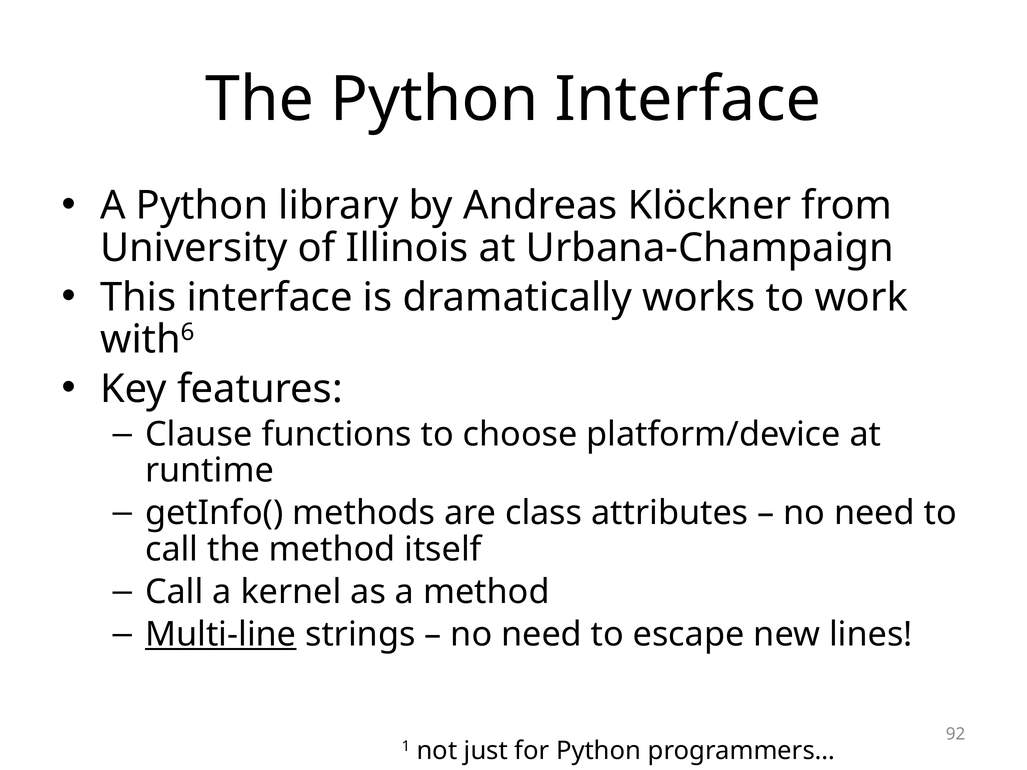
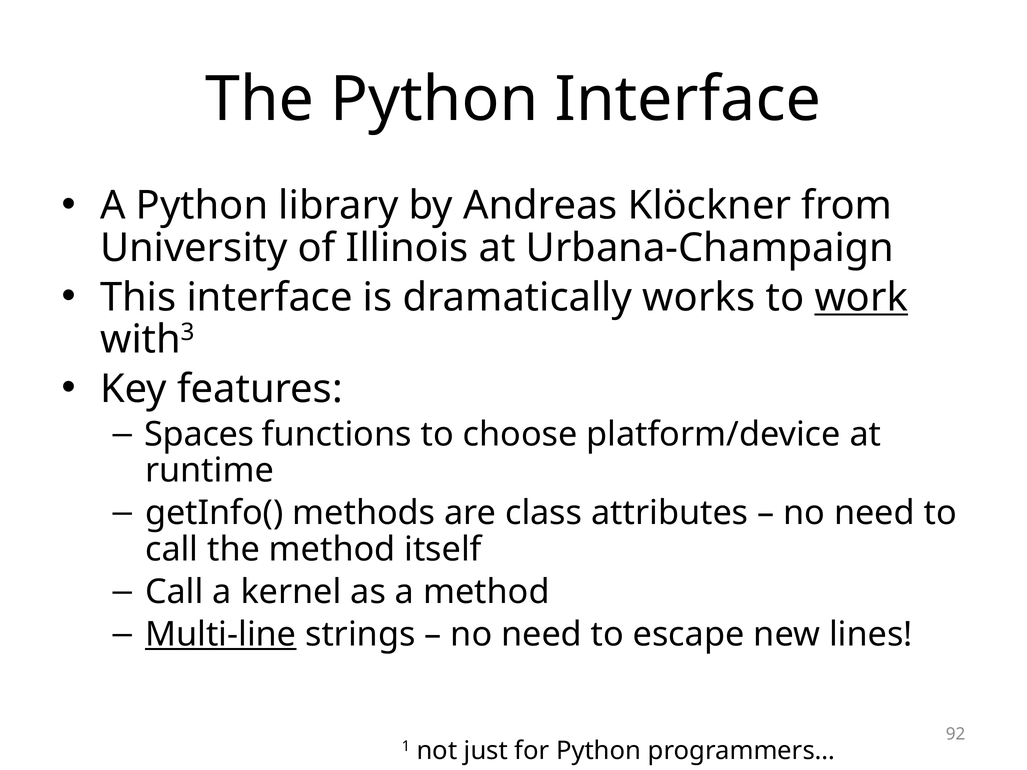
work underline: none -> present (861, 297)
6: 6 -> 3 (188, 332)
Clause: Clause -> Spaces (199, 435)
